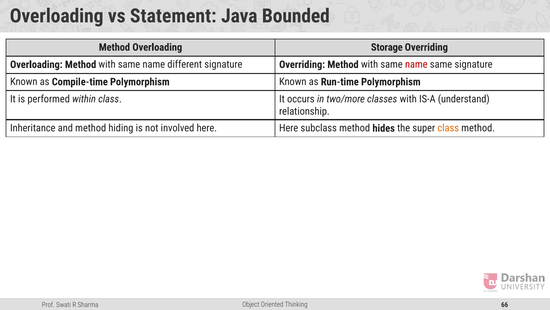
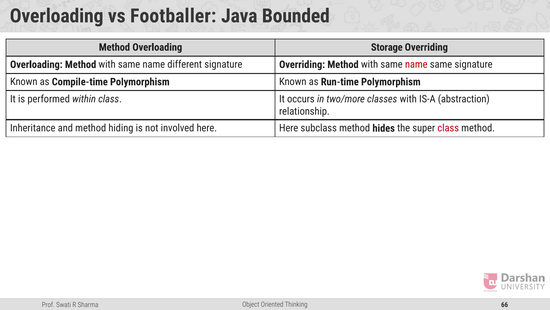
Statement: Statement -> Footballer (173, 16)
understand: understand -> abstraction (464, 99)
class colour: orange -> red (448, 128)
